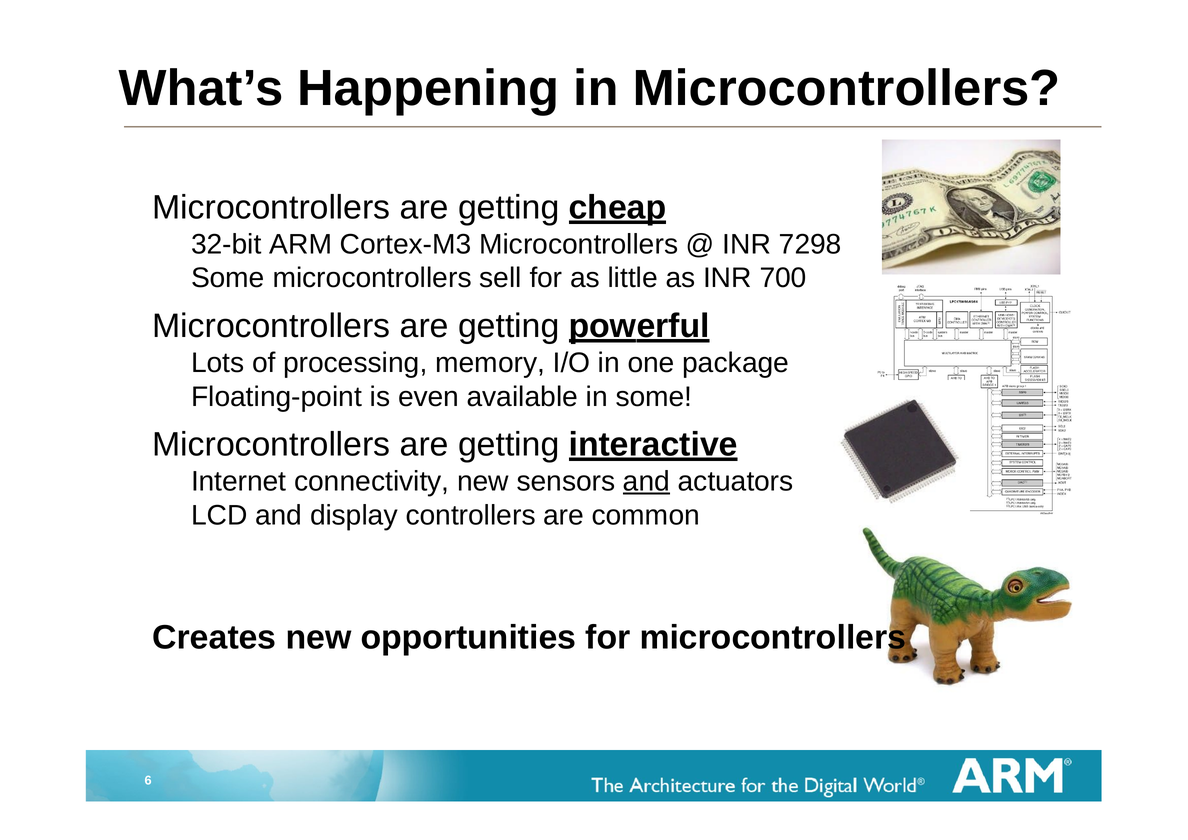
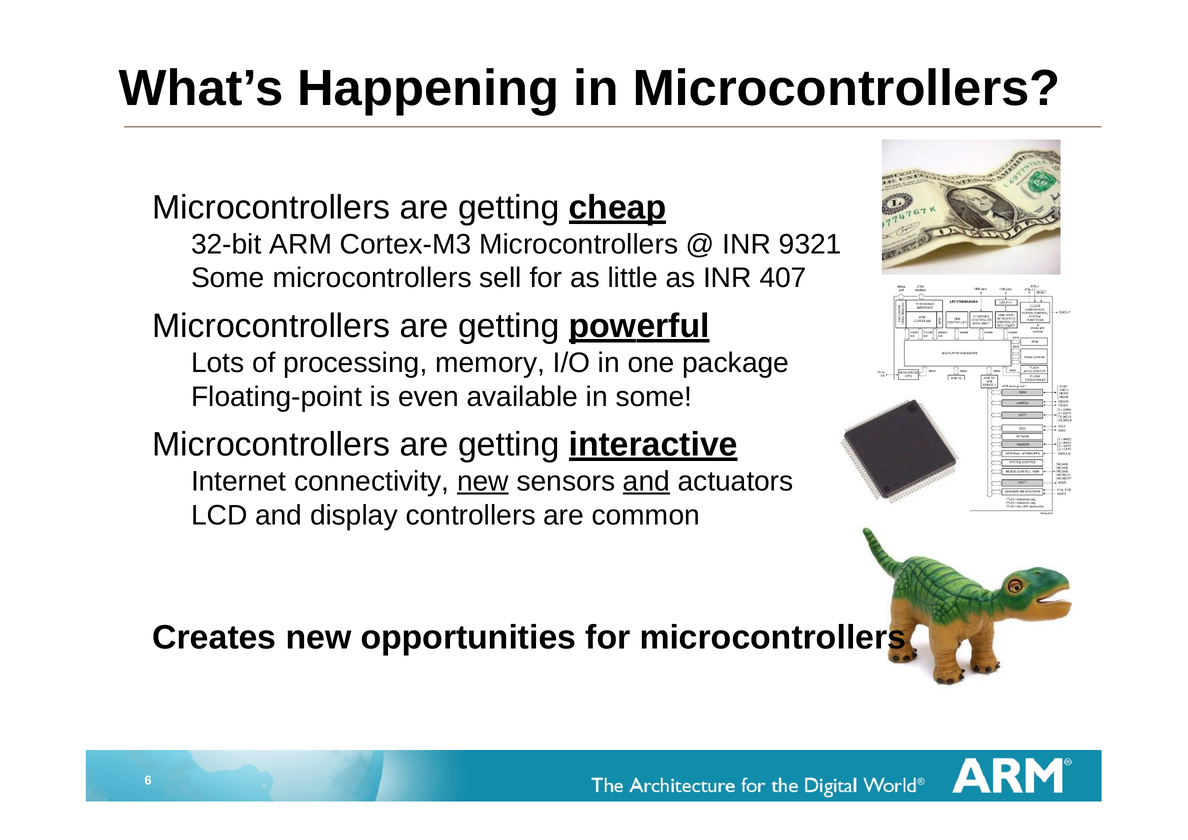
7298: 7298 -> 9321 (810, 244)
700: 700 -> 407 (783, 278)
new underline: none -> present (483, 481)
